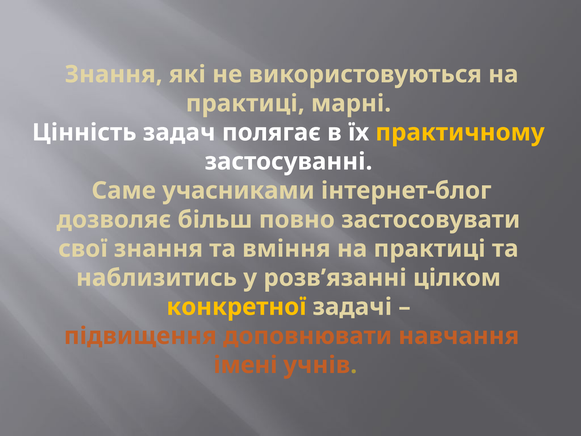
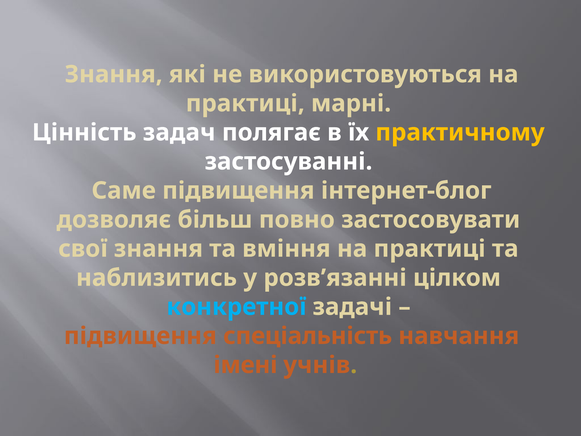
Саме учасниками: учасниками -> підвищення (238, 190)
конкретної colour: yellow -> light blue (236, 307)
доповнювати: доповнювати -> спеціальність (308, 336)
